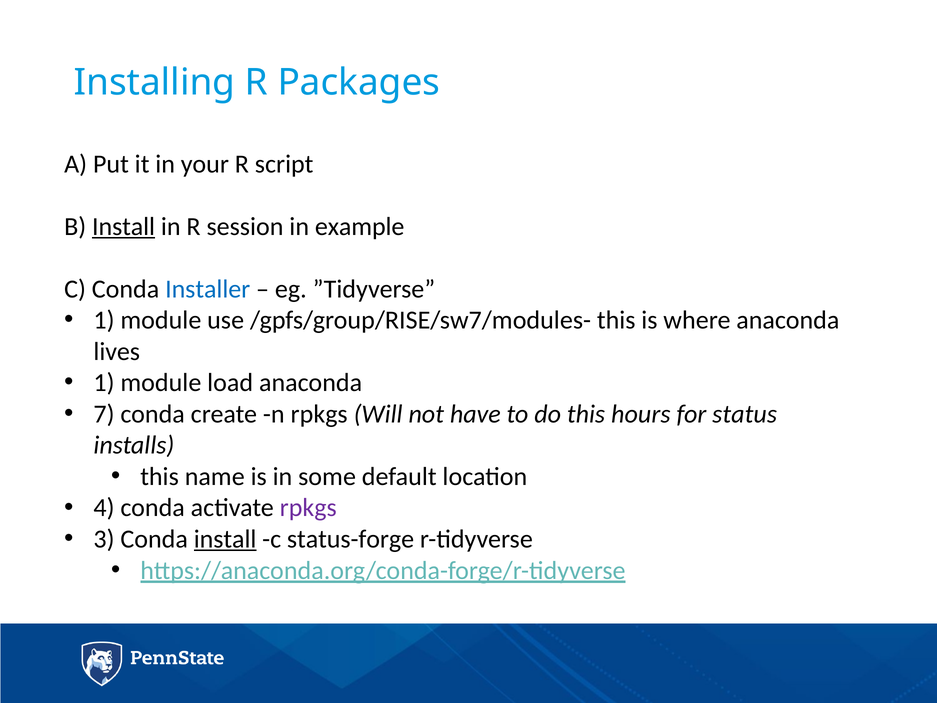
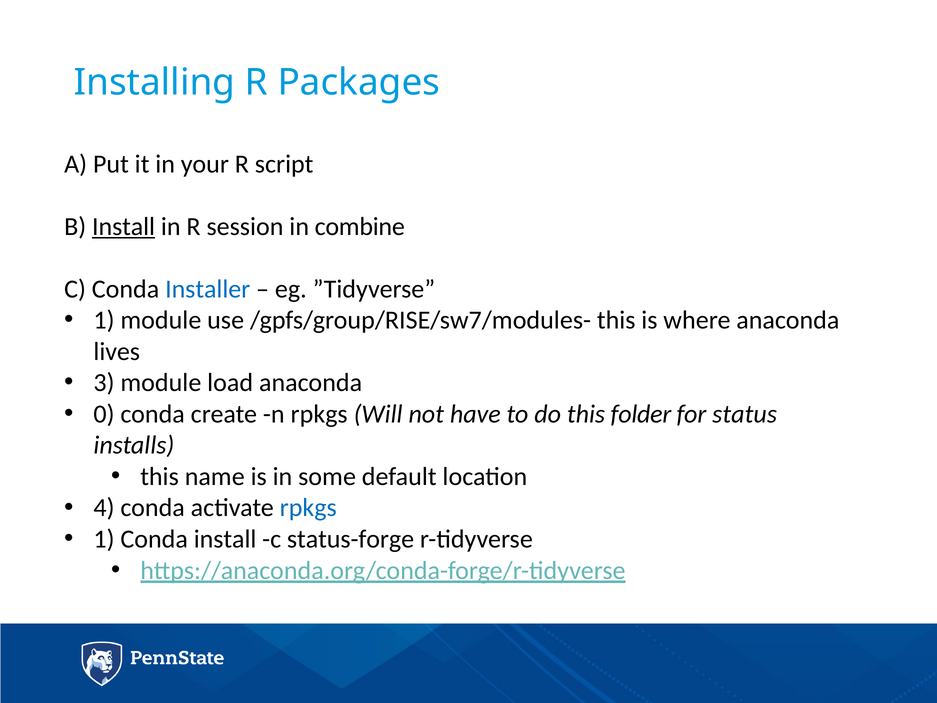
example: example -> combine (360, 227)
1: 1 -> 3 (104, 383)
7: 7 -> 0 (104, 414)
hours: hours -> folder (641, 414)
rpkgs colour: purple -> blue (308, 508)
3: 3 -> 1 (104, 539)
install underline: present -> none (225, 539)
